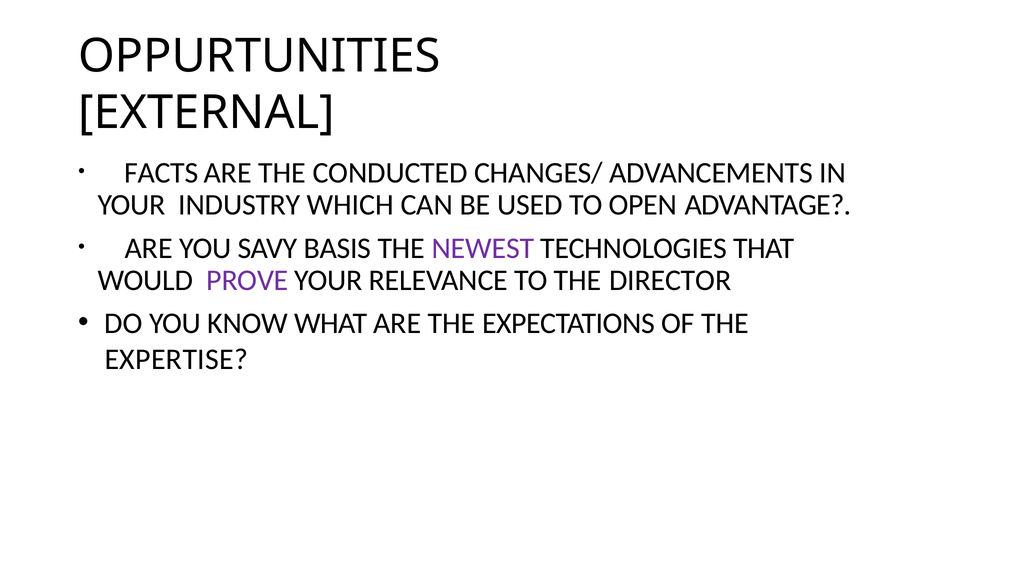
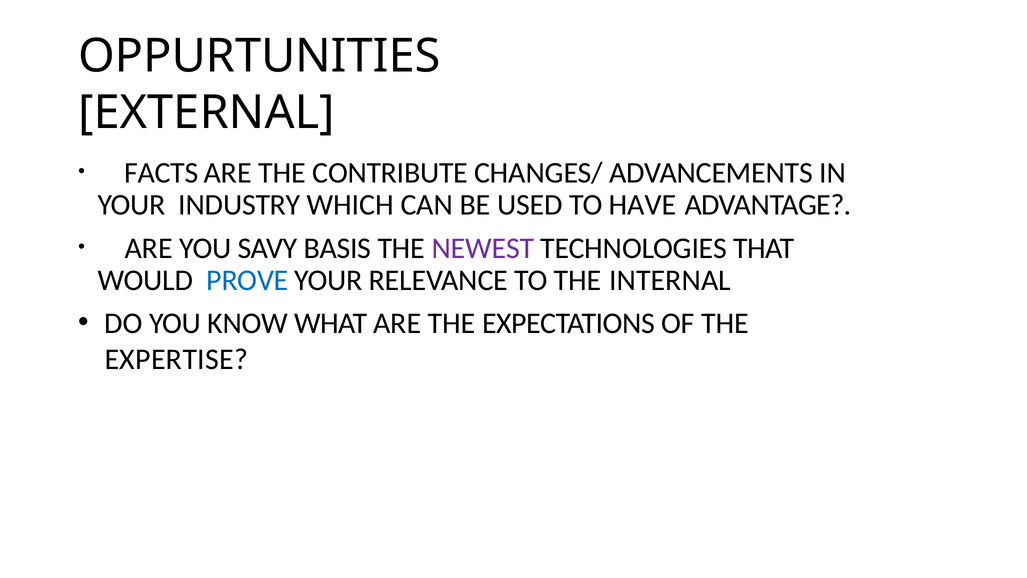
CONDUCTED: CONDUCTED -> CONTRIBUTE (390, 173)
OPEN: OPEN -> HAVE (643, 205)
PROVE colour: purple -> blue (247, 280)
DIRECTOR: DIRECTOR -> INTERNAL (670, 280)
